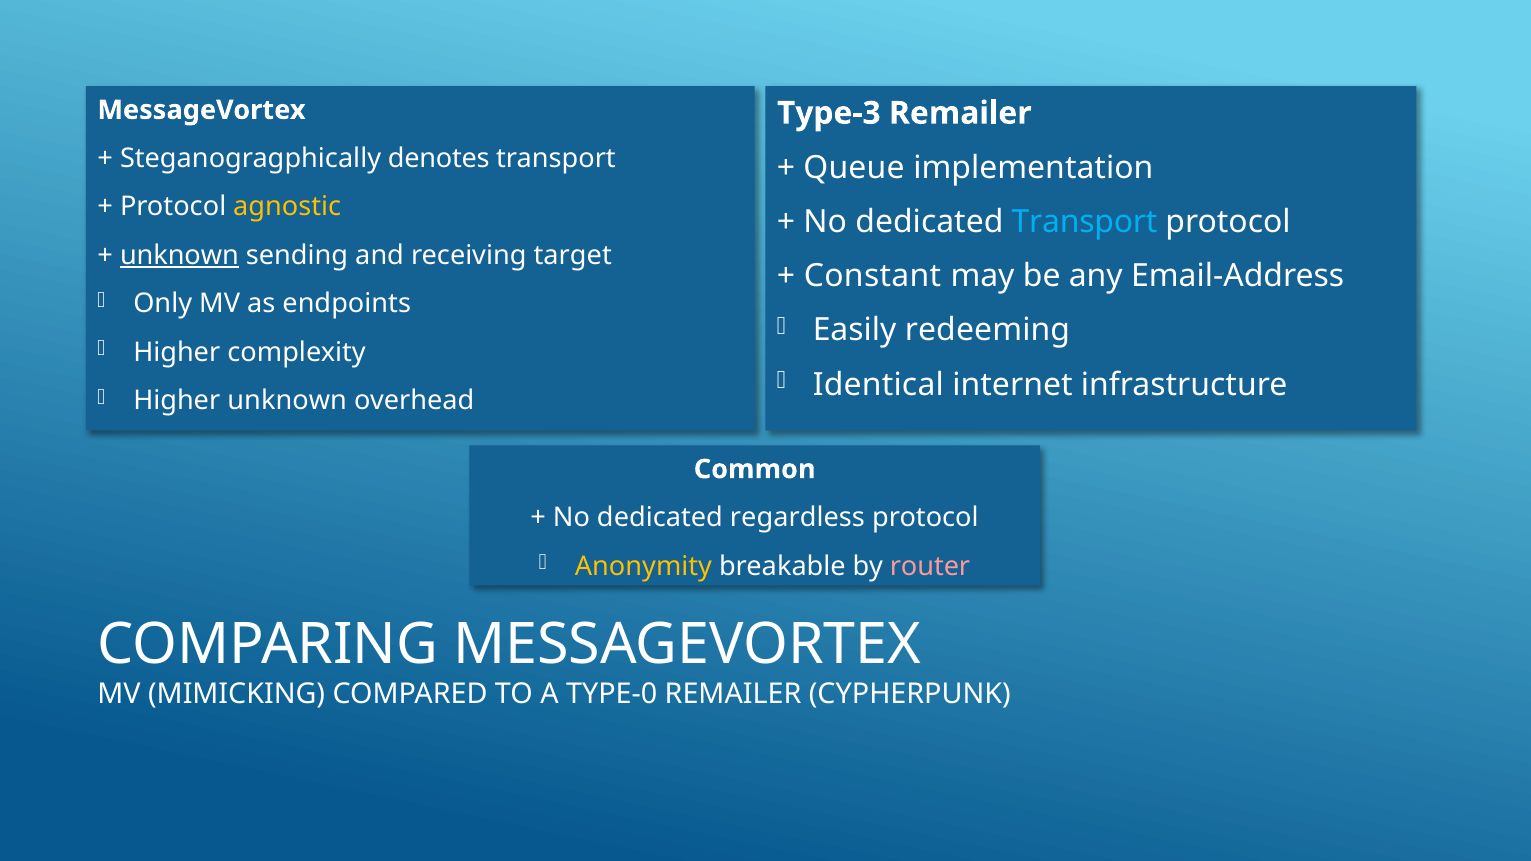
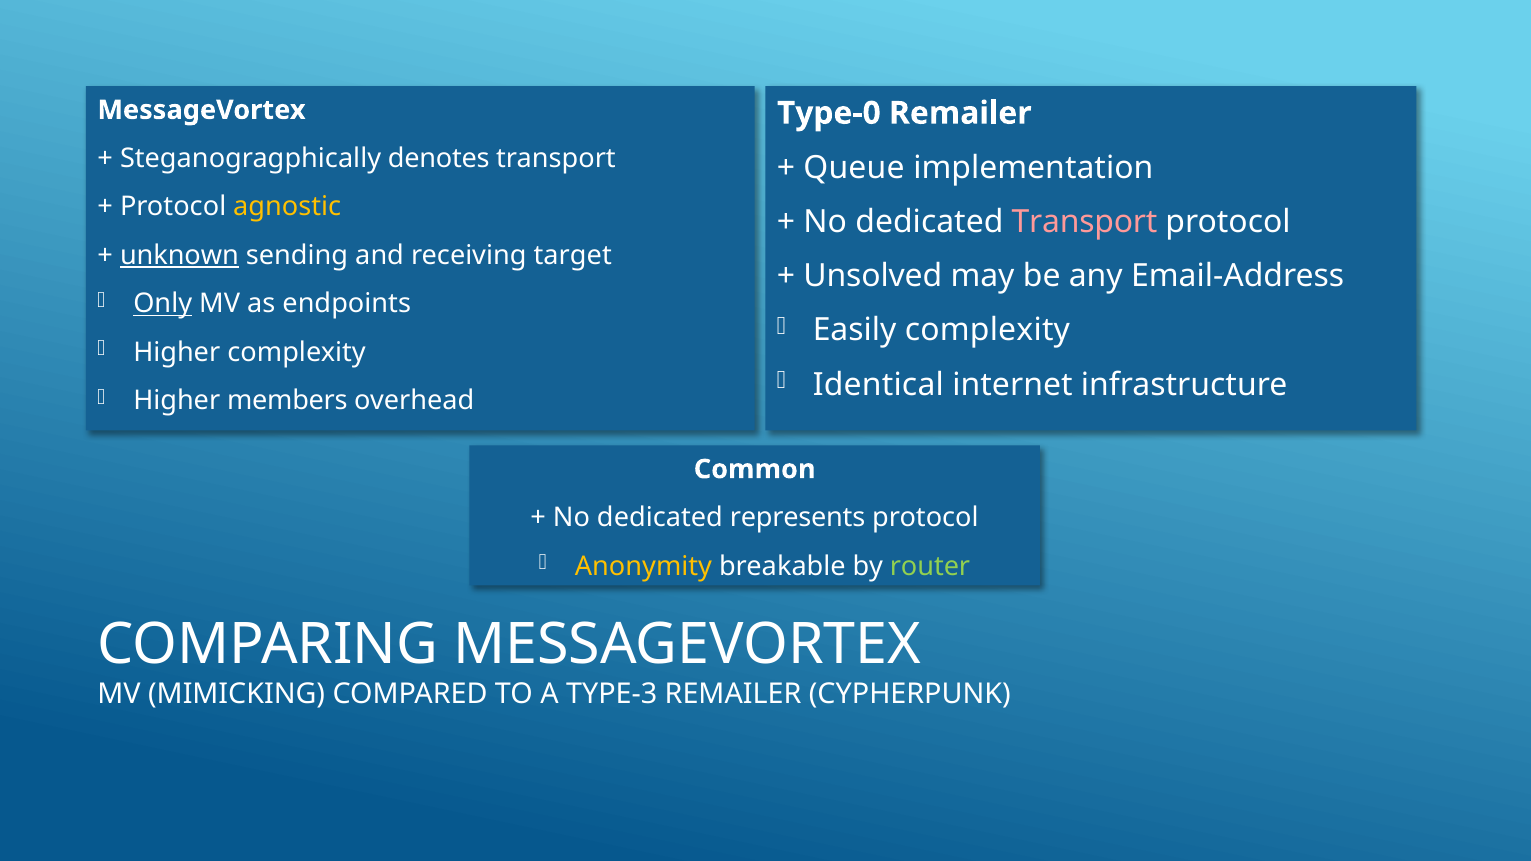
Type-3: Type-3 -> Type-0 (829, 113)
Transport colour: light blue -> pink (1085, 222)
Constant: Constant -> Unsolved (873, 276)
Only underline: none -> present (163, 304)
Easily redeeming: redeeming -> complexity (987, 330)
Higher unknown: unknown -> members (287, 401)
regardless: regardless -> represents (798, 518)
router colour: pink -> light green (930, 566)
TYPE-0: TYPE-0 -> TYPE-3 (612, 695)
